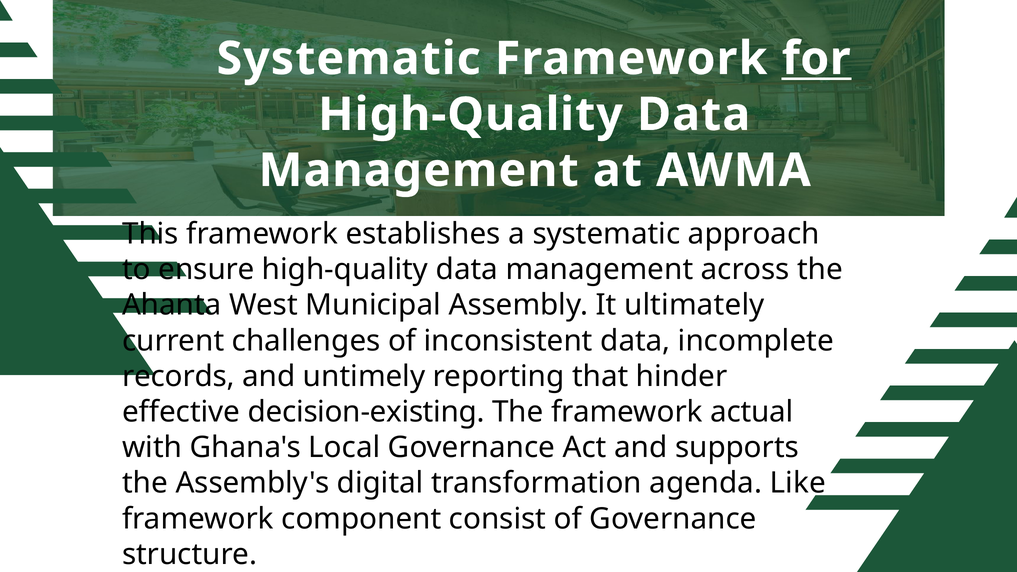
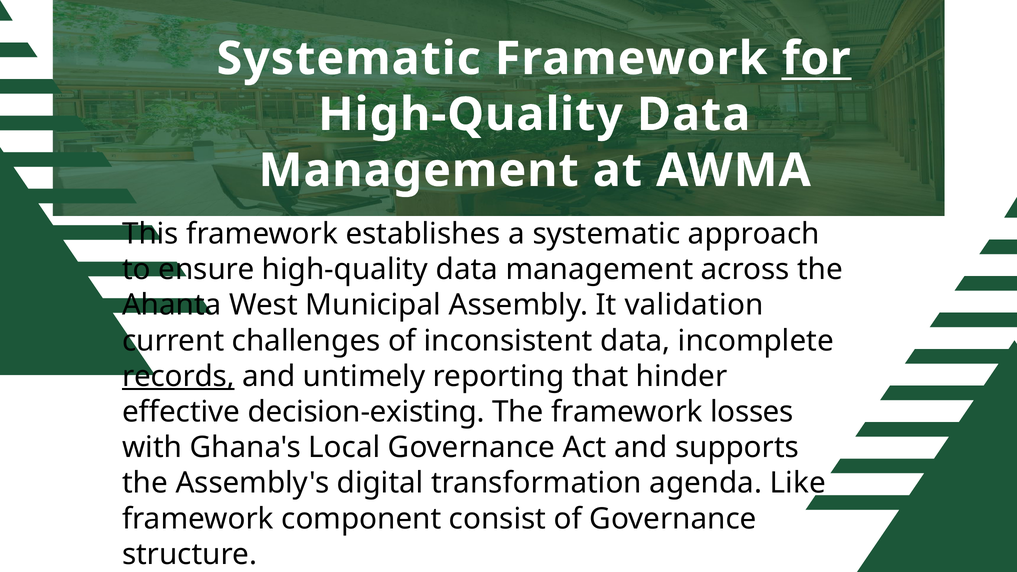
ultimately: ultimately -> validation (694, 305)
records underline: none -> present (178, 376)
actual: actual -> losses (752, 412)
